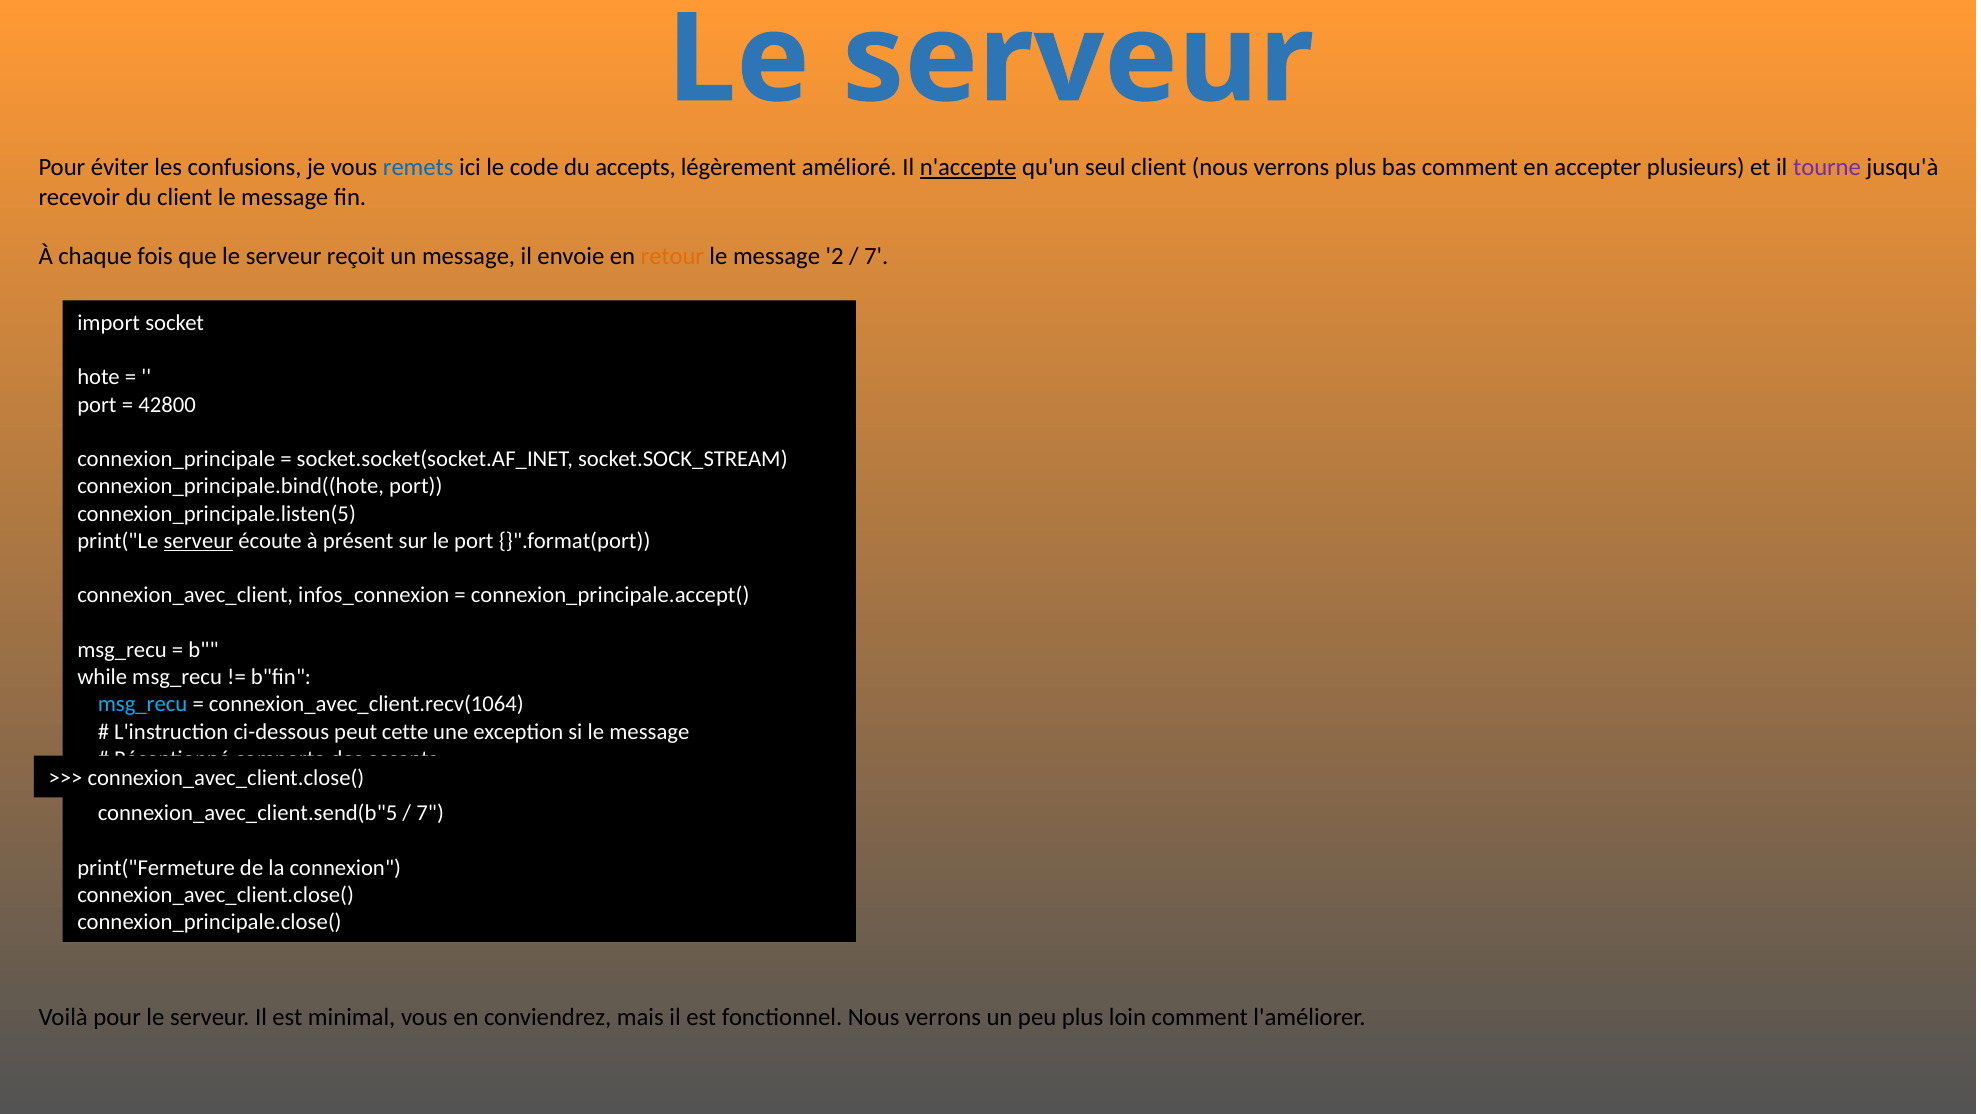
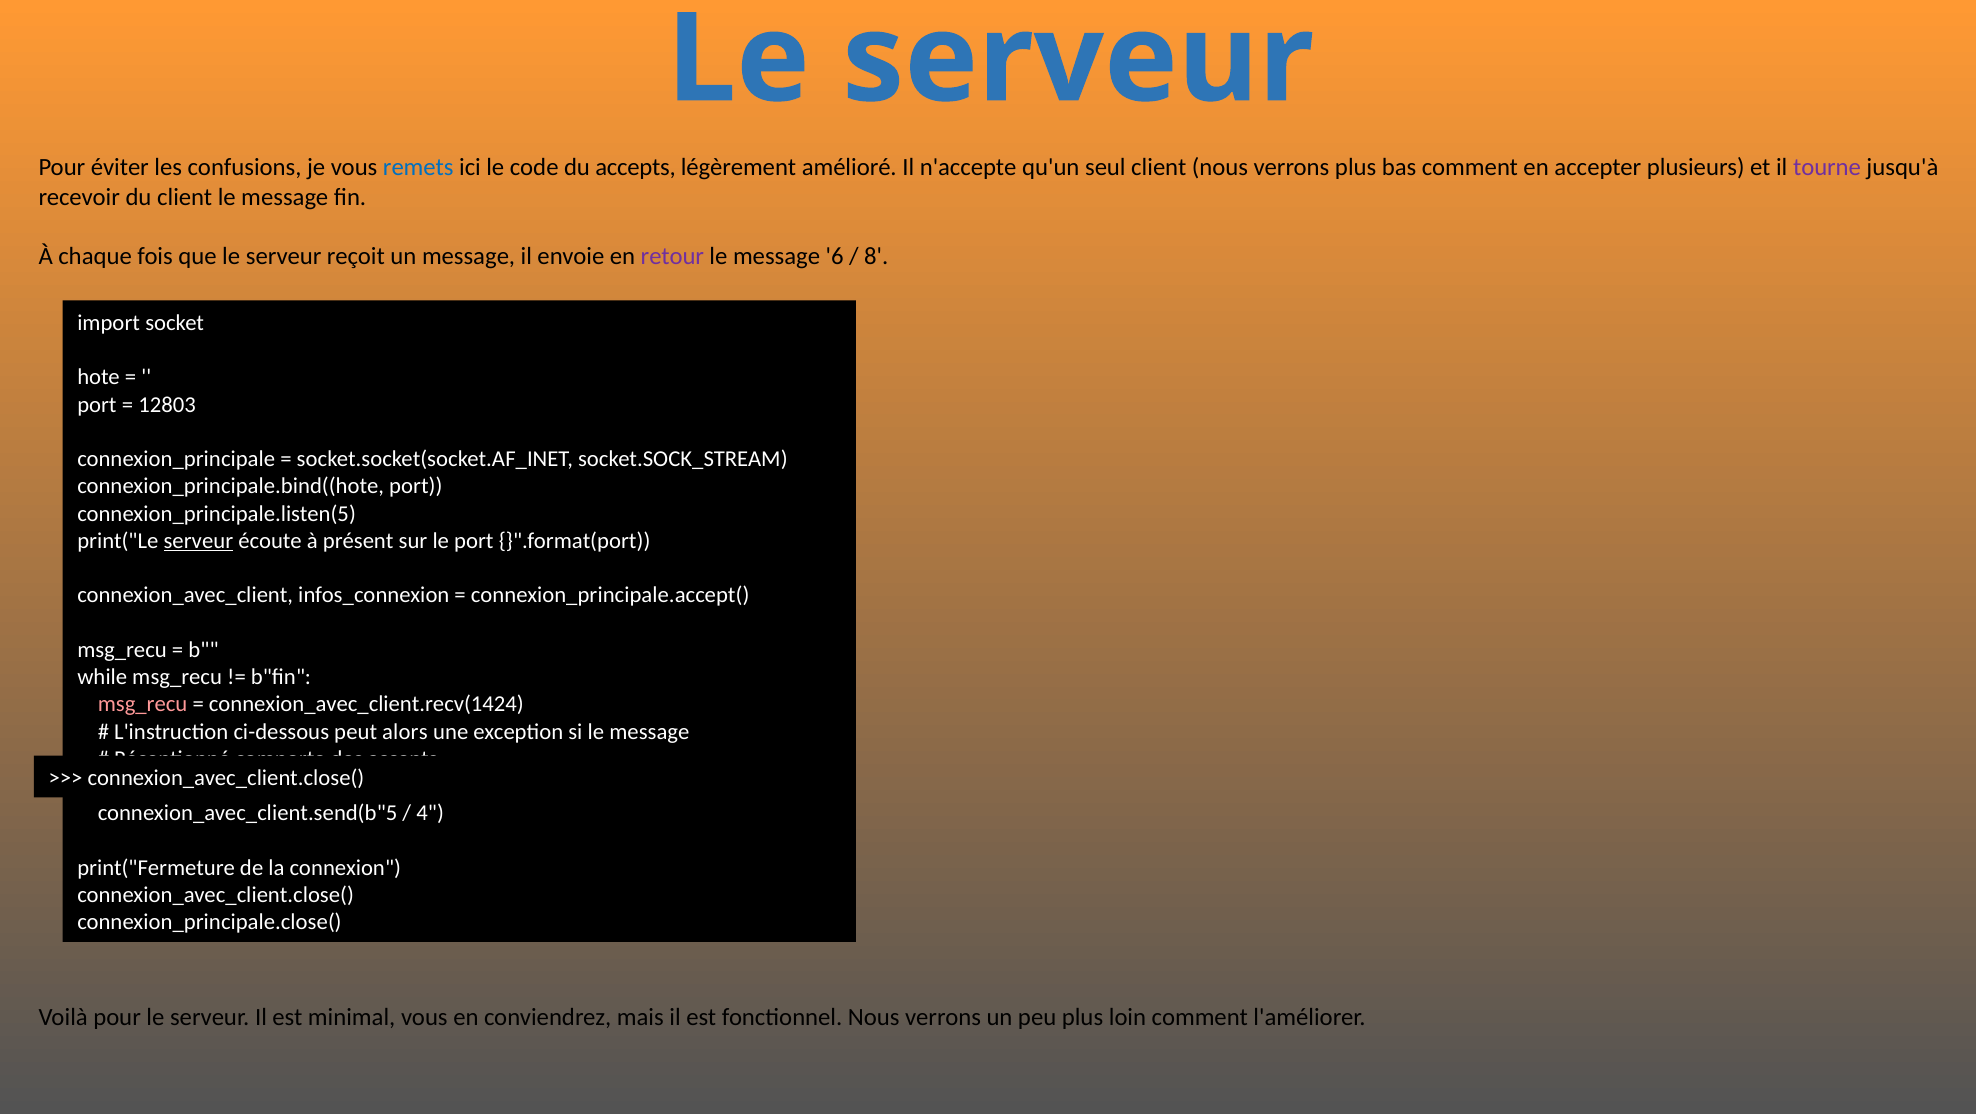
n'accepte underline: present -> none (968, 167)
retour colour: orange -> purple (672, 257)
2: 2 -> 6 (835, 257)
7: 7 -> 8 (876, 257)
42800: 42800 -> 12803 (167, 405)
msg_recu colour: light blue -> pink (143, 705)
connexion_avec_client.recv(1064: connexion_avec_client.recv(1064 -> connexion_avec_client.recv(1424 (366, 705)
cette: cette -> alors (405, 732)
7: 7 -> 4 (430, 814)
